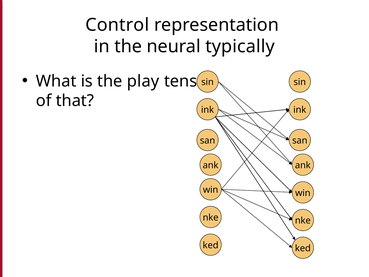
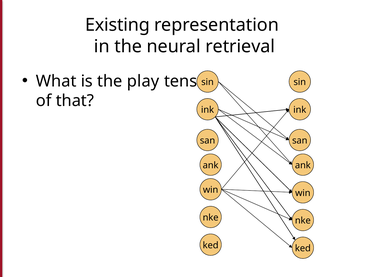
Control: Control -> Existing (117, 25)
typically: typically -> retrieval (240, 46)
